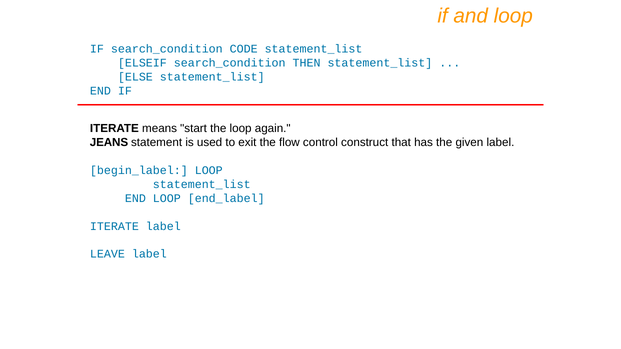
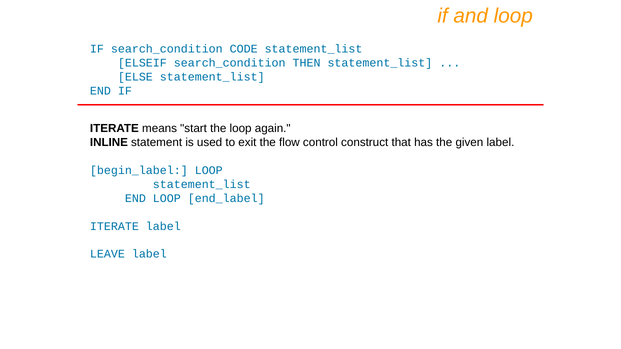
JEANS: JEANS -> INLINE (109, 143)
